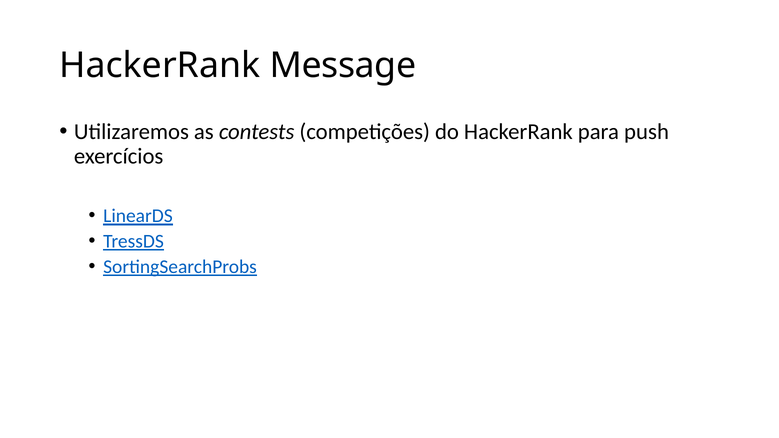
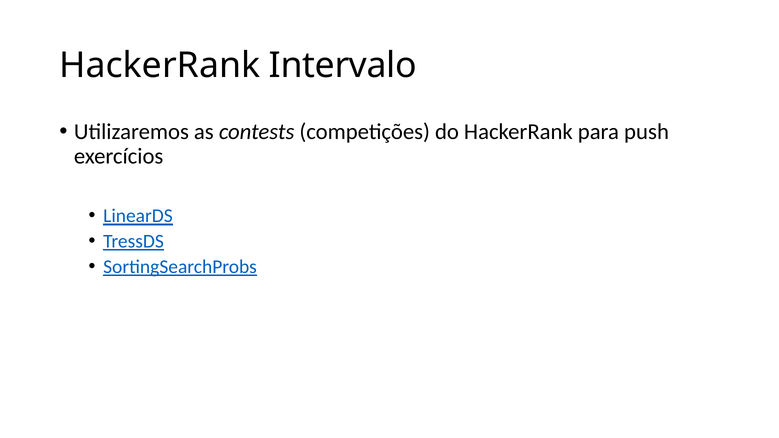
Message: Message -> Intervalo (343, 65)
